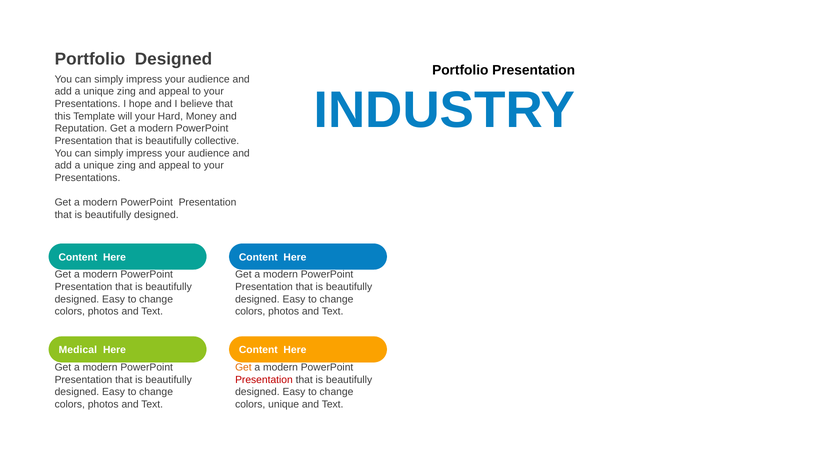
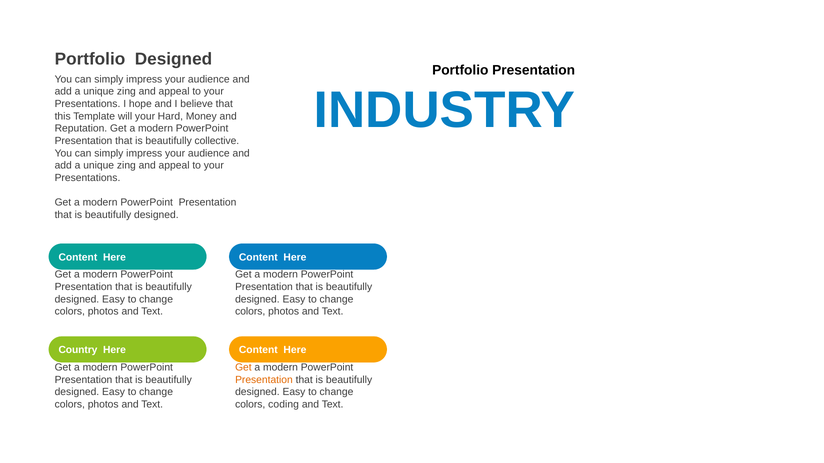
Medical: Medical -> Country (78, 350)
Presentation colour: red -> orange (264, 380)
colors unique: unique -> coding (284, 405)
